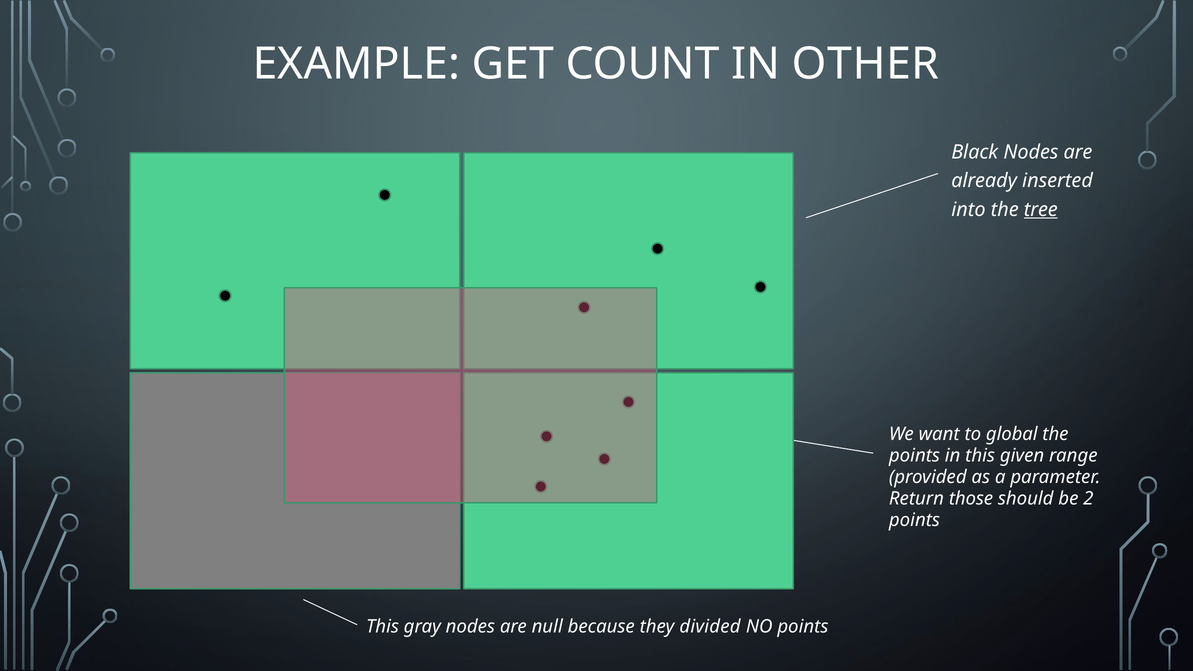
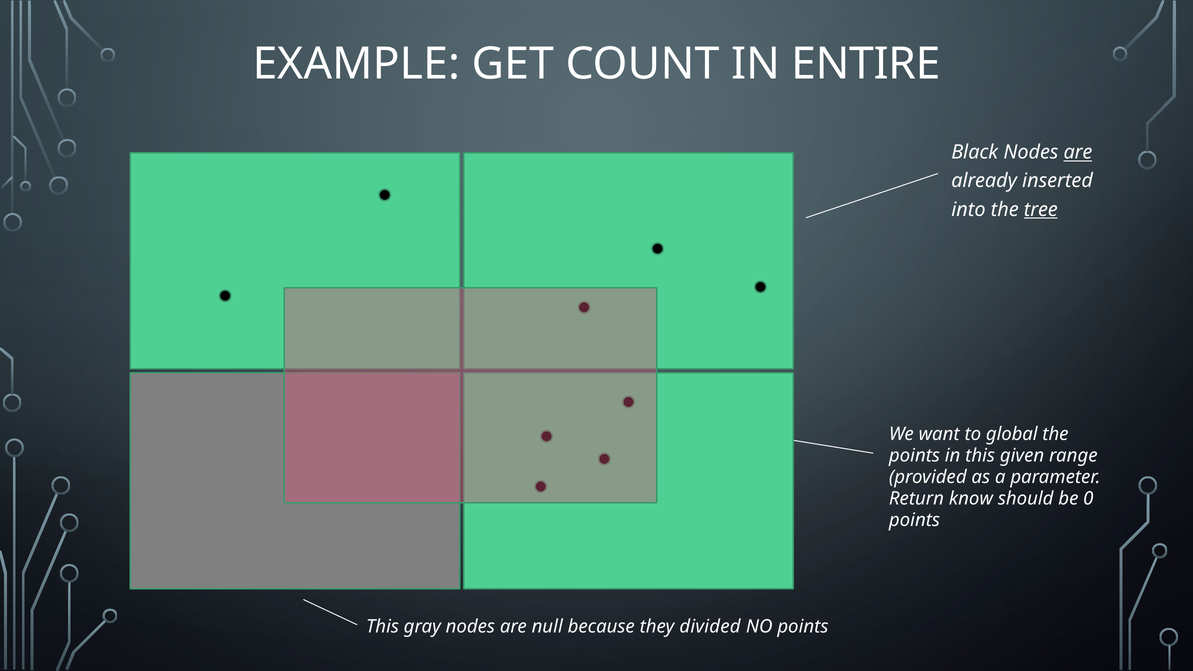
OTHER: OTHER -> ENTIRE (866, 64)
are underline: none -> present (1078, 152)
those: those -> know (971, 498)
2: 2 -> 0 (1088, 498)
